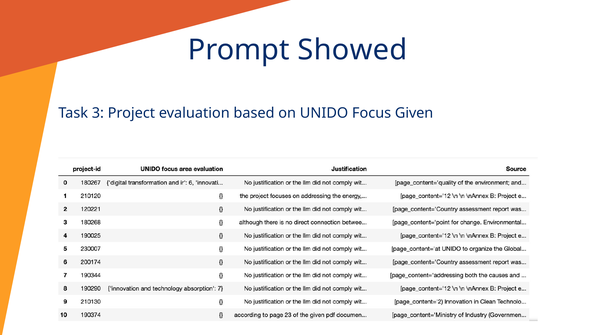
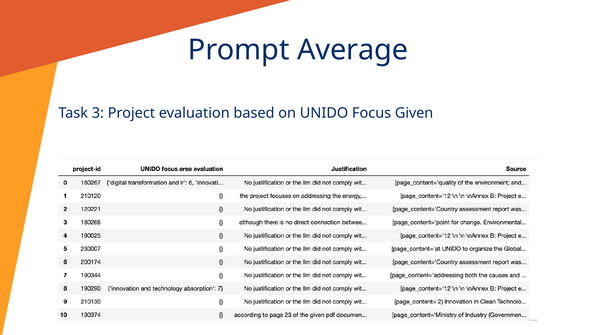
Showed: Showed -> Average (353, 50)
